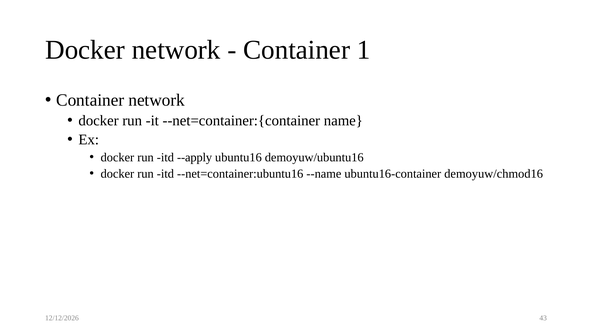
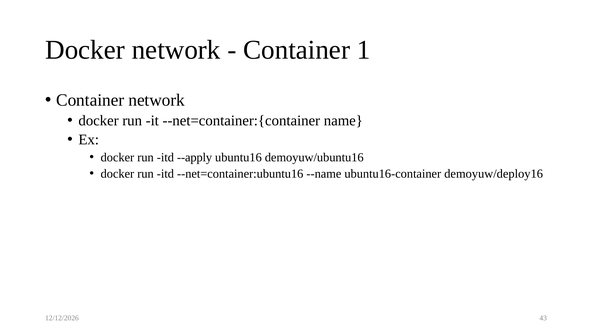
demoyuw/chmod16: demoyuw/chmod16 -> demoyuw/deploy16 (494, 174)
